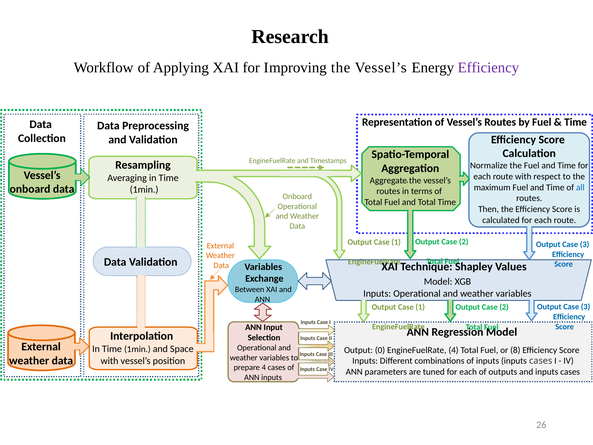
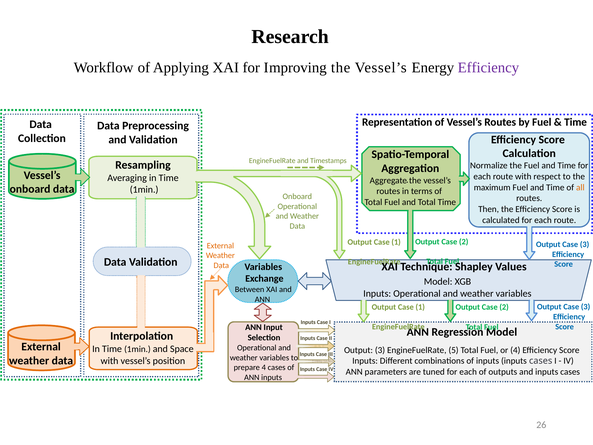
all colour: blue -> orange (580, 187)
Output 0: 0 -> 3 (380, 350)
EngineFuelRate 4: 4 -> 5 (454, 350)
or 8: 8 -> 4 (515, 350)
